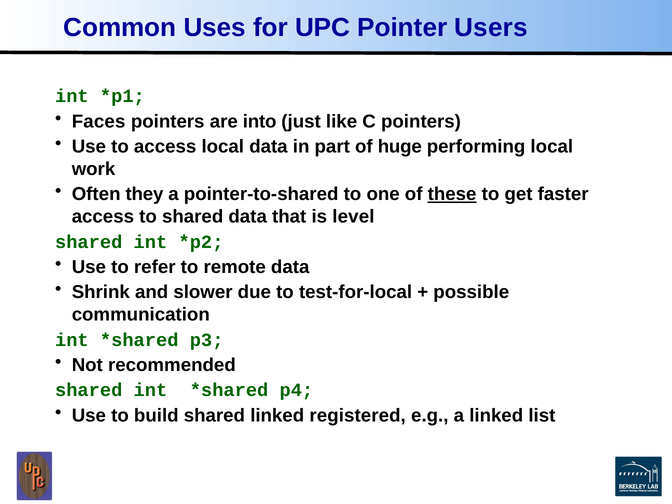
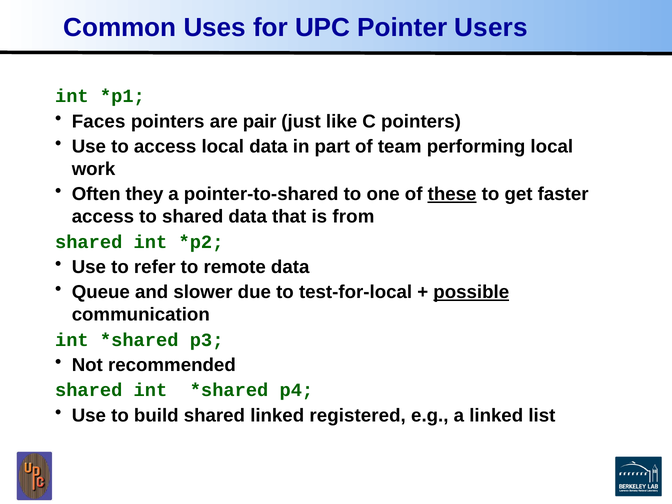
into: into -> pair (260, 121)
huge: huge -> team (400, 147)
level: level -> from (353, 217)
Shrink: Shrink -> Queue (101, 292)
possible underline: none -> present (471, 292)
